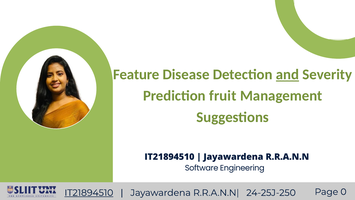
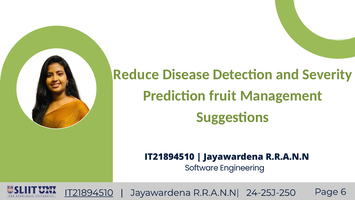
Feature: Feature -> Reduce (136, 74)
and underline: present -> none (287, 74)
0: 0 -> 6 (343, 192)
